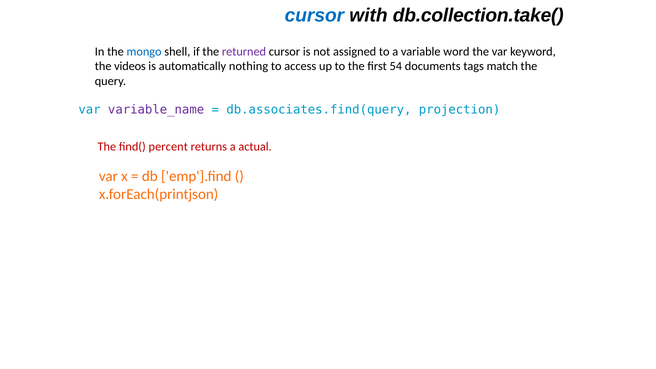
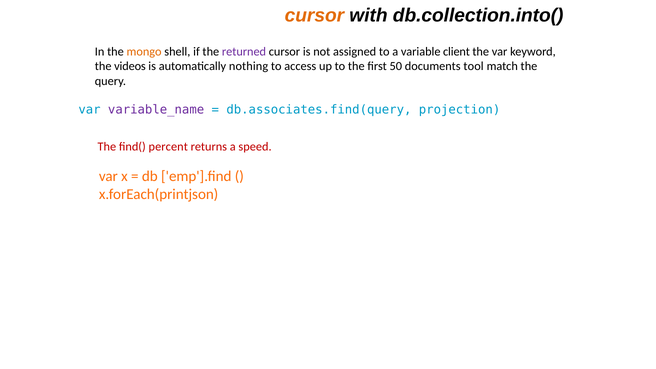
cursor colour: blue -> orange (314, 15)
db.collection.take(: db.collection.take( -> db.collection.into( (478, 15)
mongo colour: blue -> orange (144, 52)
word: word -> client (456, 52)
54: 54 -> 50 (396, 66)
tags: tags -> tool (474, 66)
actual: actual -> speed (255, 147)
